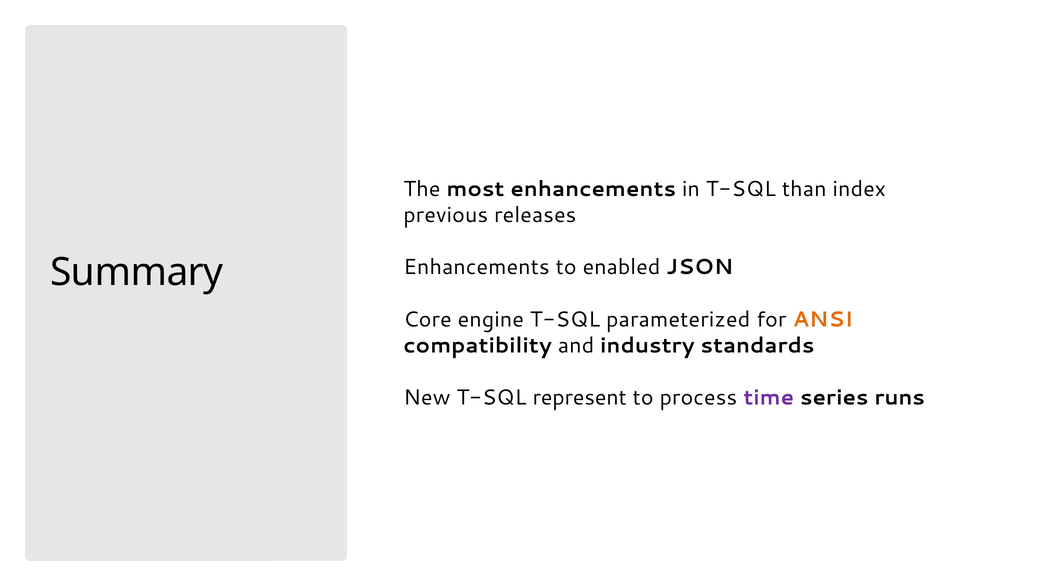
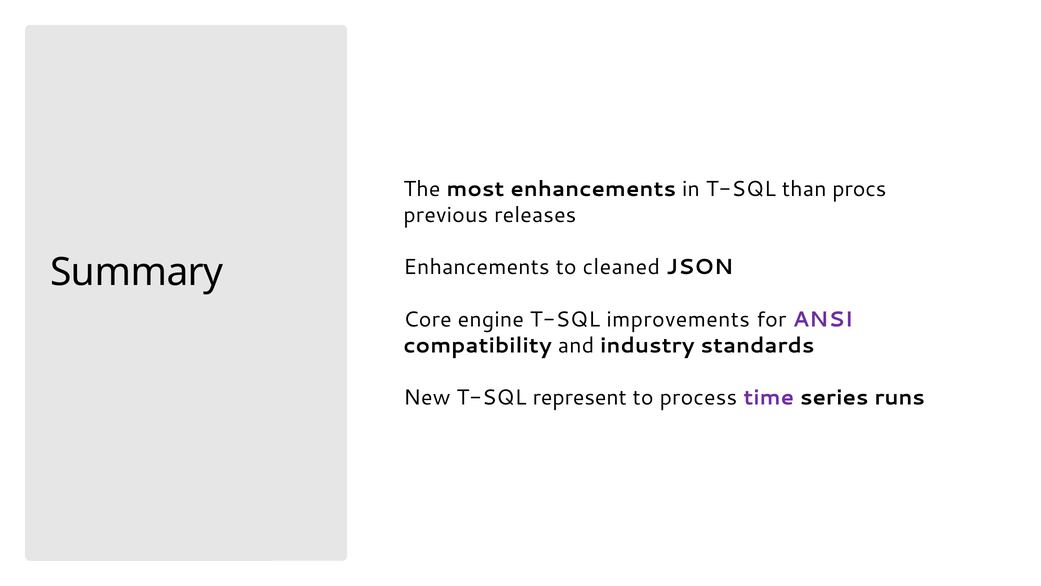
index: index -> procs (859, 189)
enabled: enabled -> cleaned (621, 267)
parameterized: parameterized -> improvements (678, 319)
ANSI colour: orange -> purple (823, 319)
